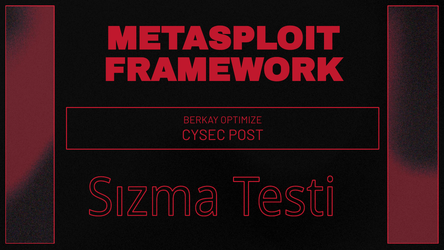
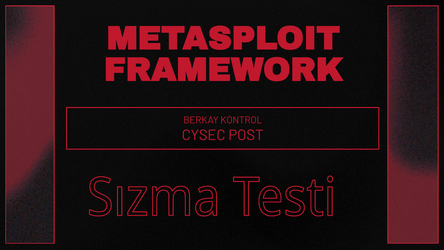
OPTIMIZE: OPTIMIZE -> KONTROL (241, 120)
